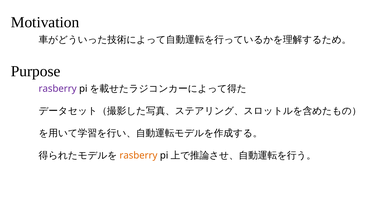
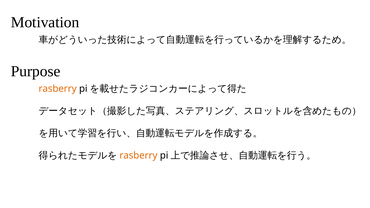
rasberry colour: purple -> orange (58, 89)
